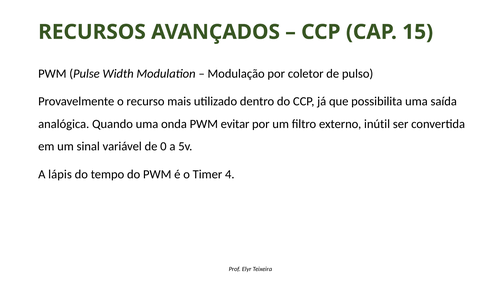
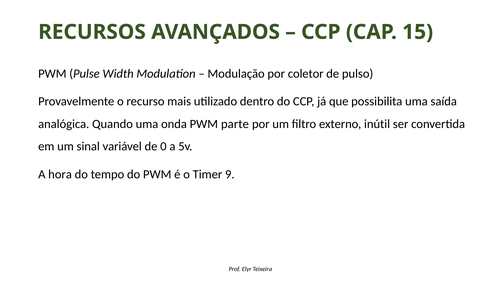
evitar: evitar -> parte (235, 124)
lápis: lápis -> hora (60, 174)
4: 4 -> 9 (230, 174)
